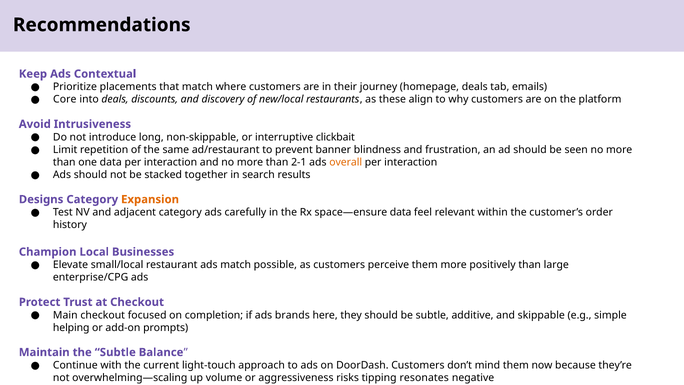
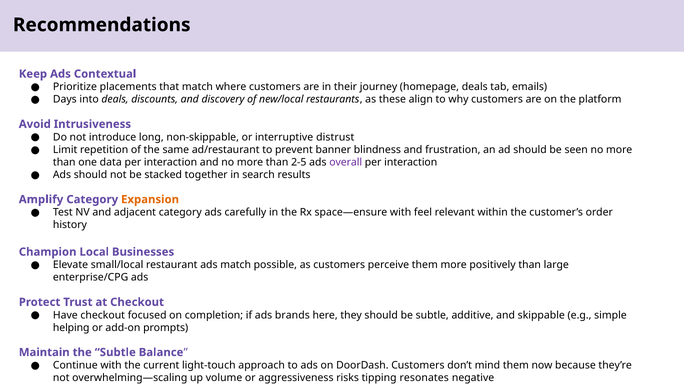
Core: Core -> Days (65, 99)
clickbait: clickbait -> distrust (335, 137)
2-1: 2-1 -> 2-5 (299, 162)
overall colour: orange -> purple (346, 162)
Designs: Designs -> Amplify (41, 199)
space—ensure data: data -> with (401, 212)
Main: Main -> Have (65, 315)
